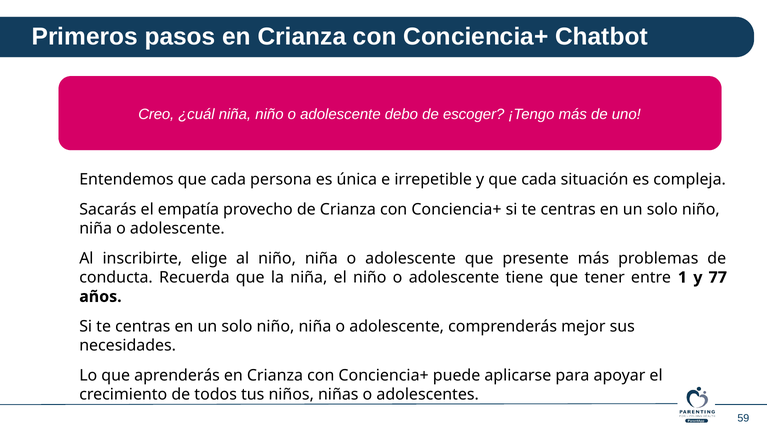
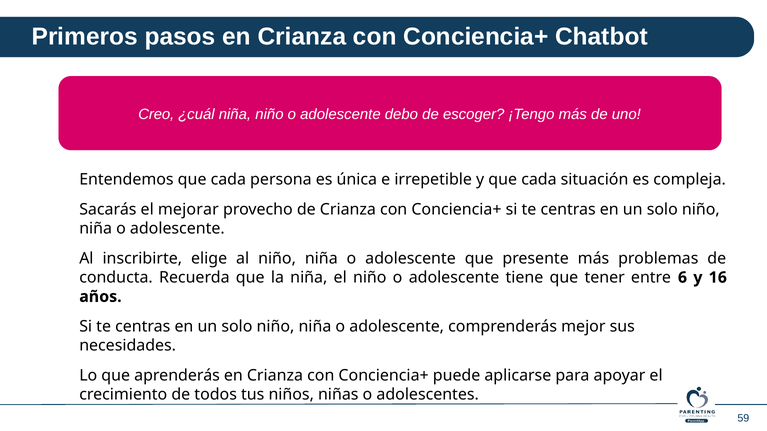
empatía: empatía -> mejorar (188, 210)
1: 1 -> 6 (682, 278)
77: 77 -> 16 (718, 278)
